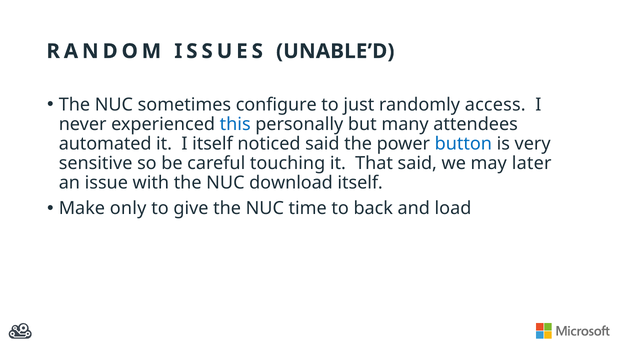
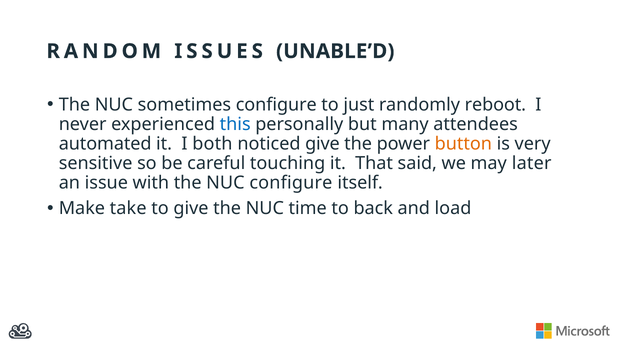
access: access -> reboot (495, 105)
I itself: itself -> both (212, 144)
noticed said: said -> give (322, 144)
button colour: blue -> orange (463, 144)
NUC download: download -> configure (291, 183)
only: only -> take (128, 209)
